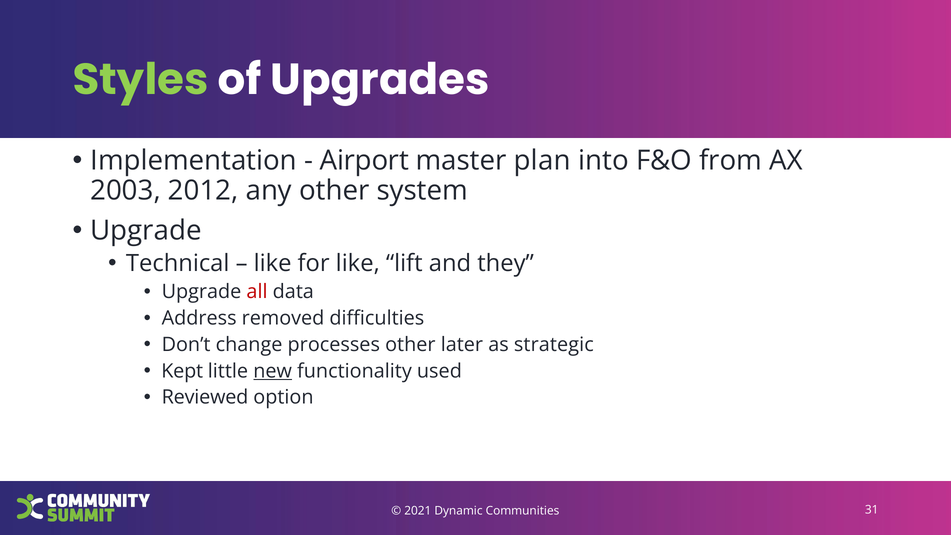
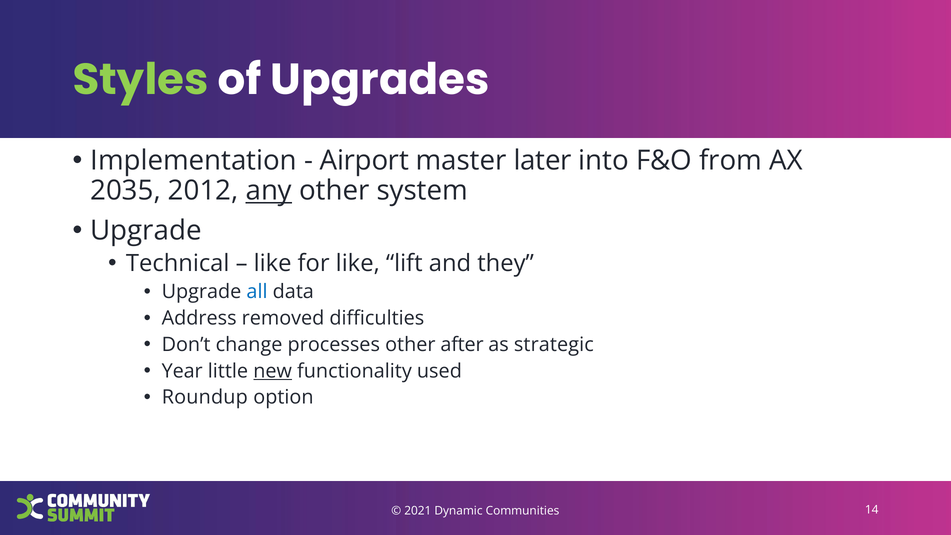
plan: plan -> later (543, 161)
2003: 2003 -> 2035 (126, 191)
any underline: none -> present (269, 191)
all colour: red -> blue (257, 292)
later: later -> after (462, 345)
Kept: Kept -> Year (182, 371)
Reviewed: Reviewed -> Roundup (205, 397)
31: 31 -> 14 (872, 510)
